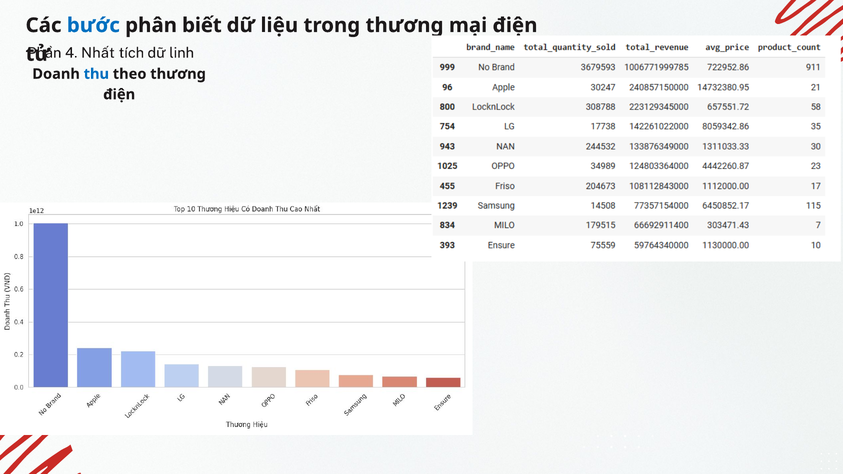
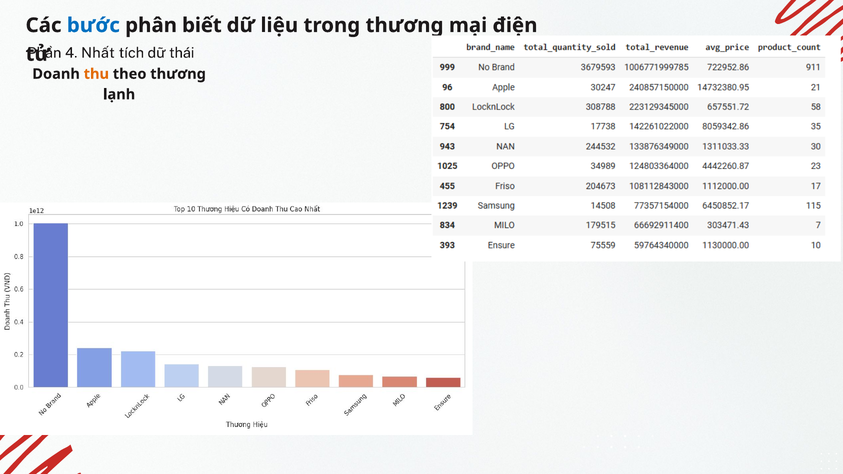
linh: linh -> thái (182, 53)
thu colour: blue -> orange (96, 74)
điện: điện -> lạnh (119, 94)
